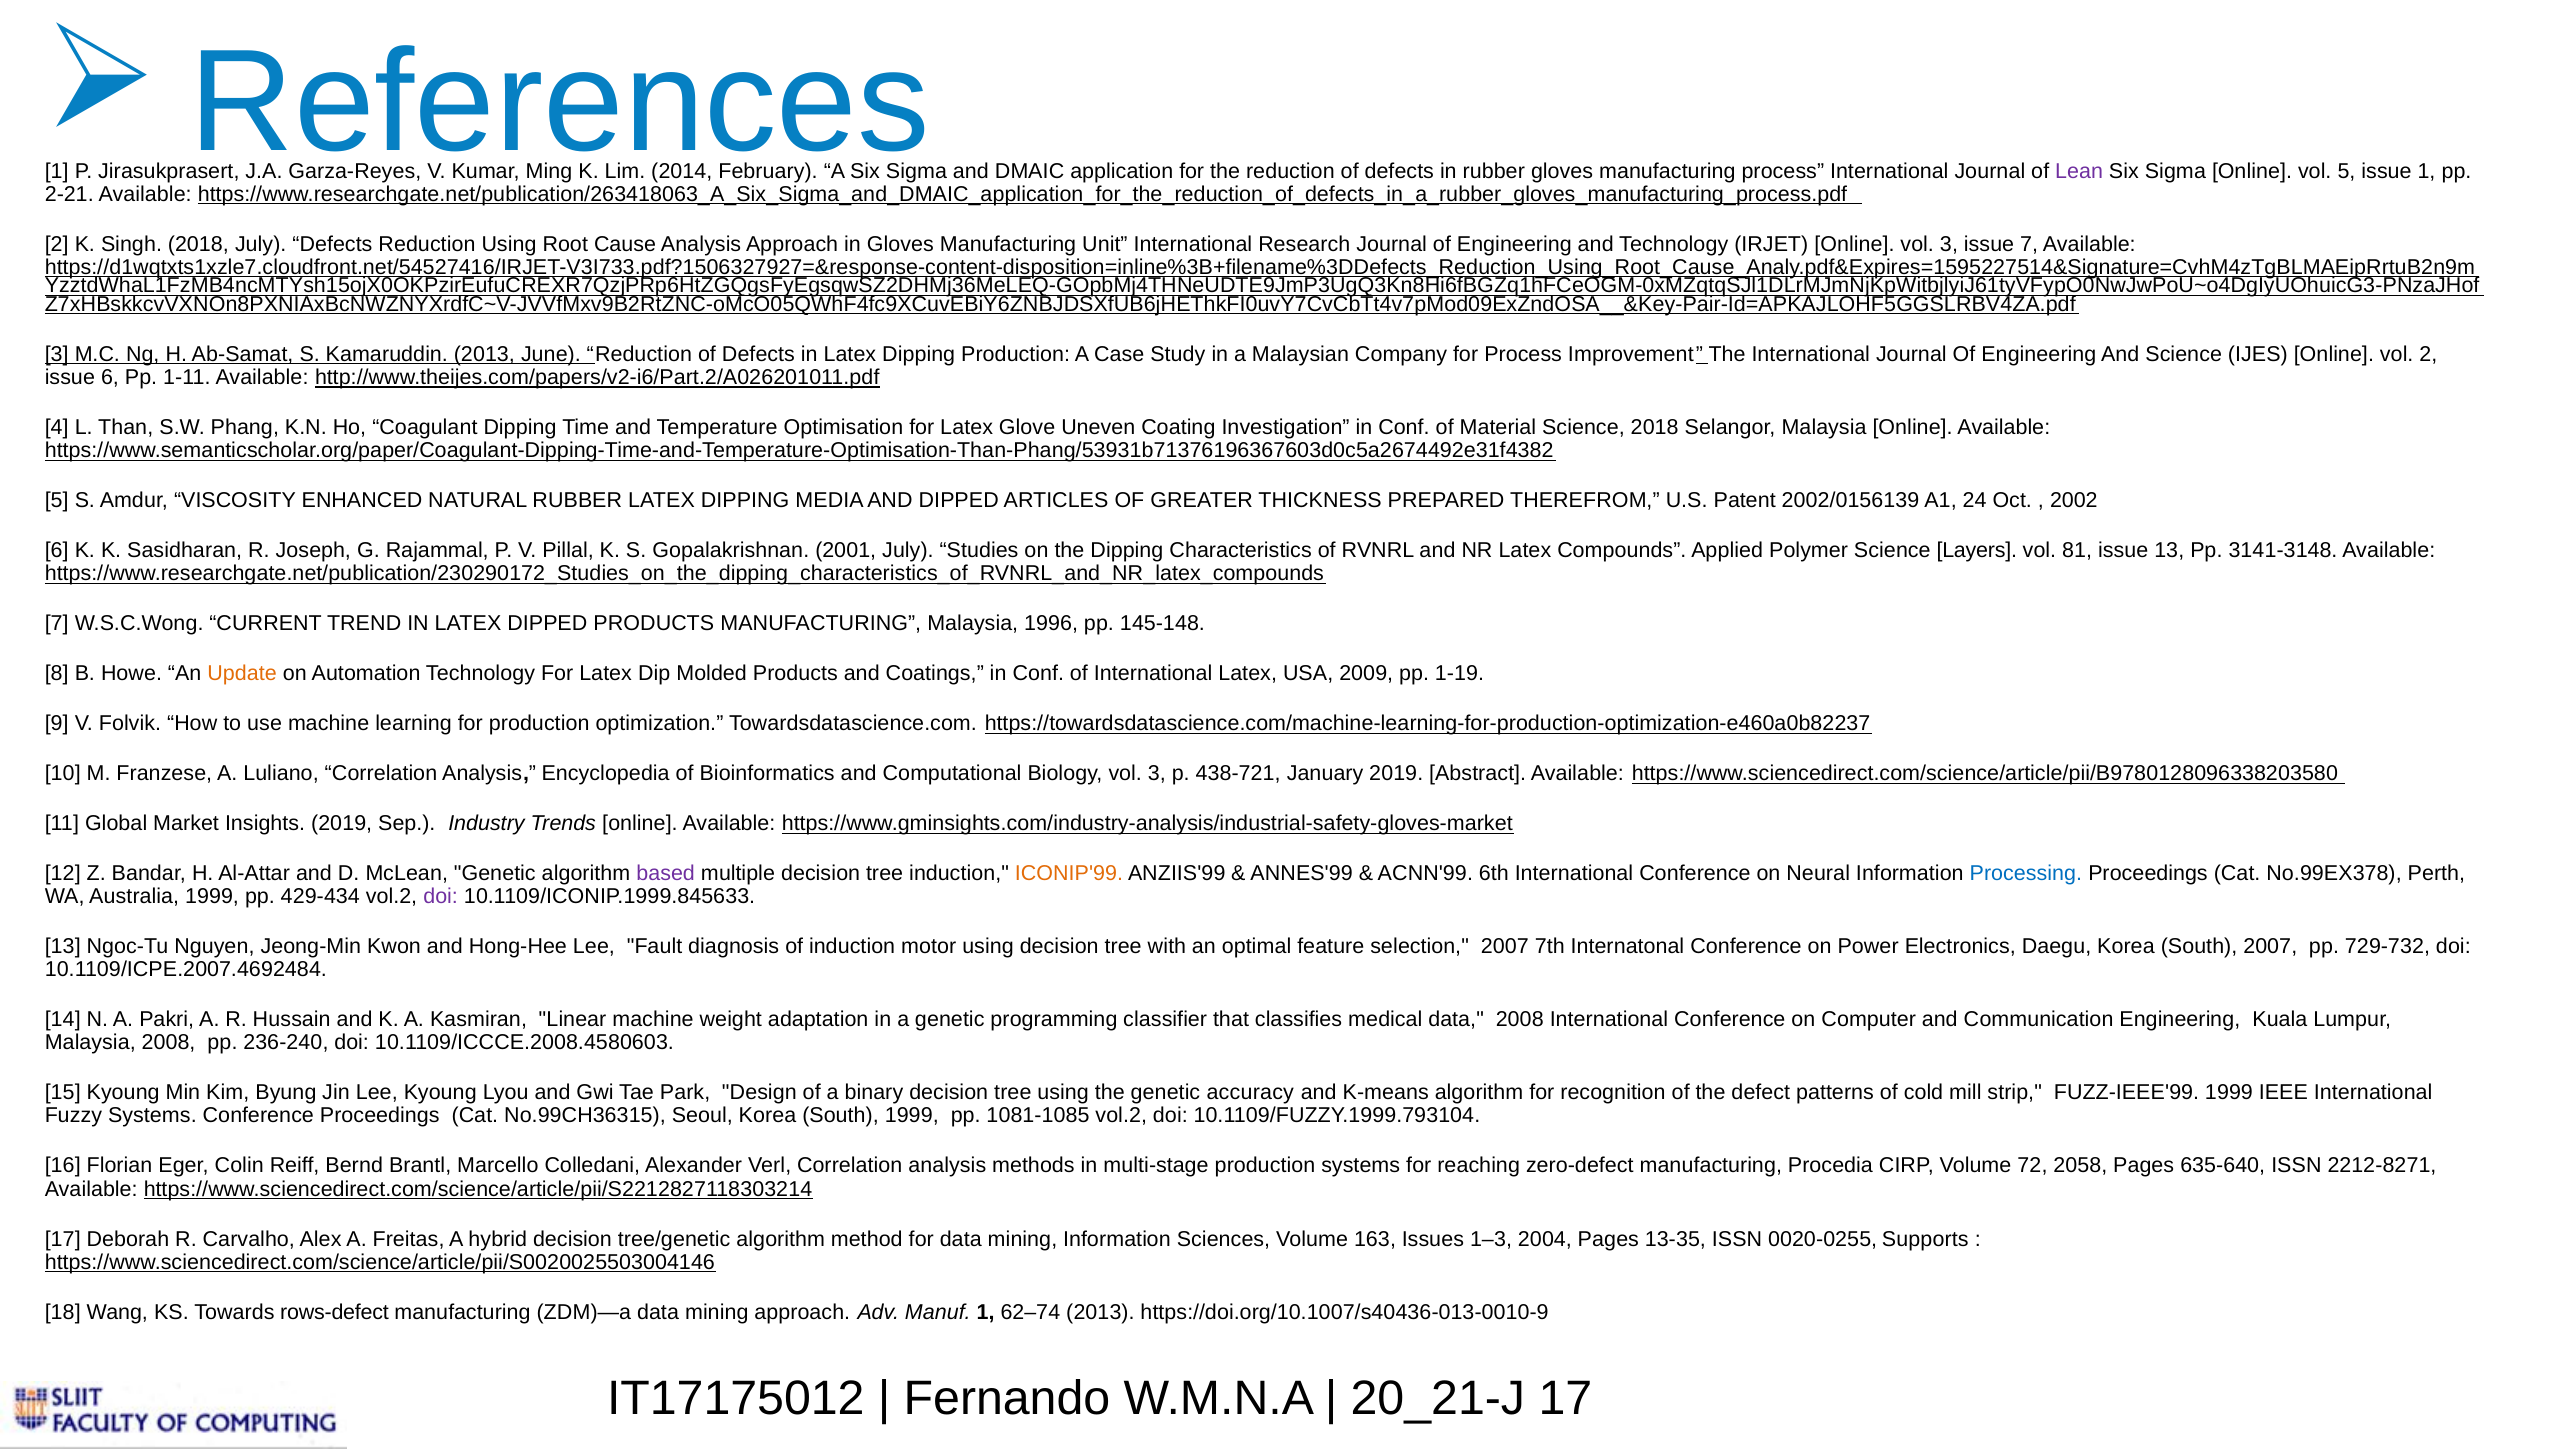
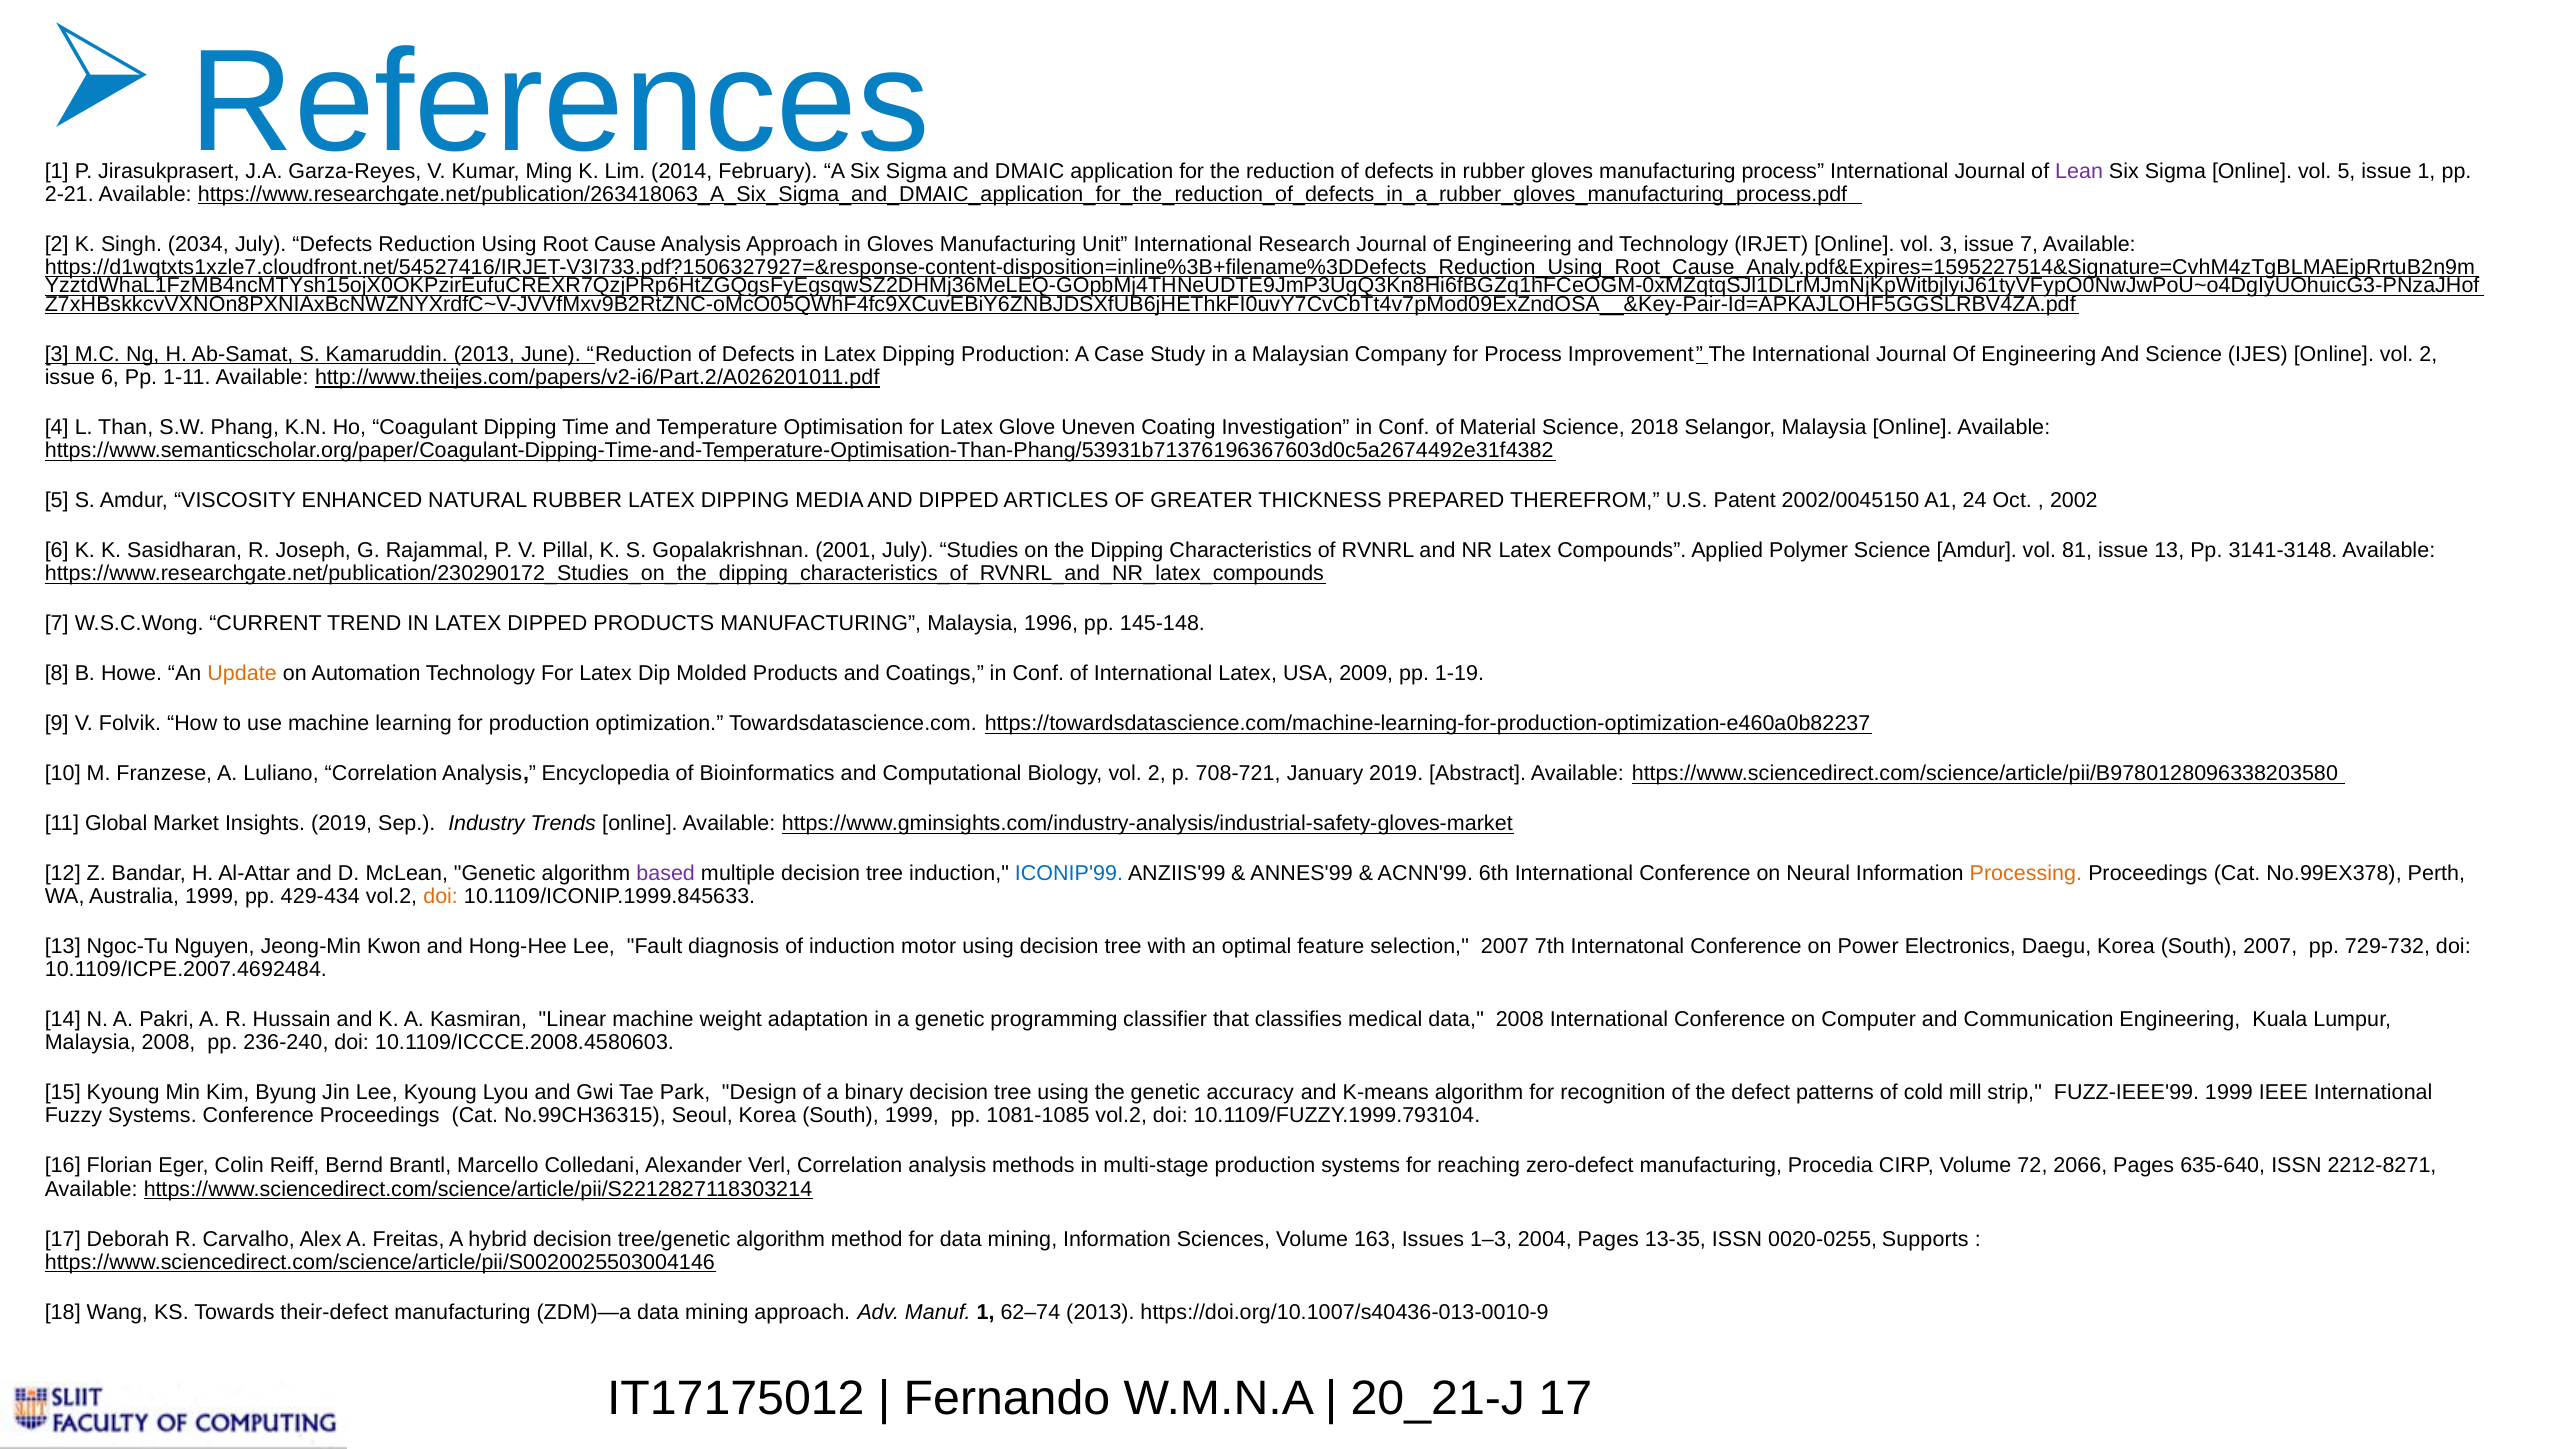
Singh 2018: 2018 -> 2034 (198, 244)
2002/0156139: 2002/0156139 -> 2002/0045150 (1850, 501)
Science Layers: Layers -> Amdur (1977, 551)
Biology vol 3: 3 -> 2 (1157, 774)
438-721: 438-721 -> 708-721 (1238, 774)
ICONIP'99 colour: orange -> blue (1069, 873)
Processing colour: blue -> orange (2026, 873)
doi colour: purple -> orange (441, 897)
2058: 2058 -> 2066 (2080, 1166)
rows-defect: rows-defect -> their-defect (334, 1312)
